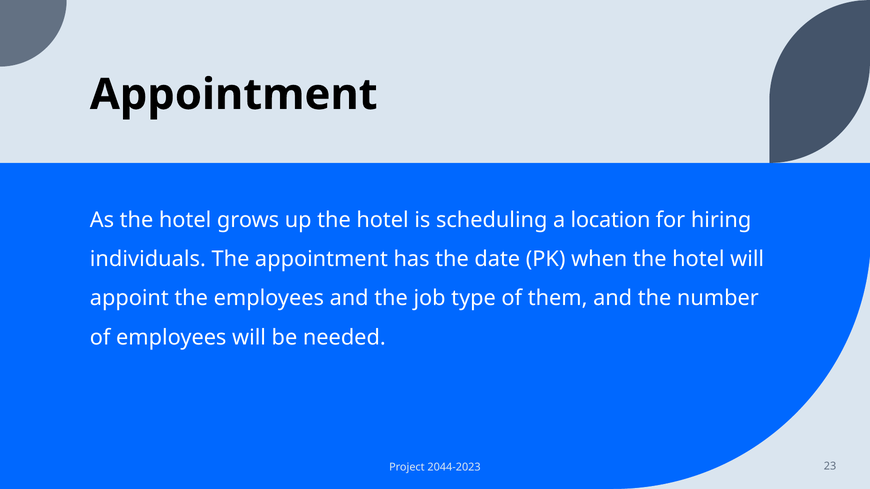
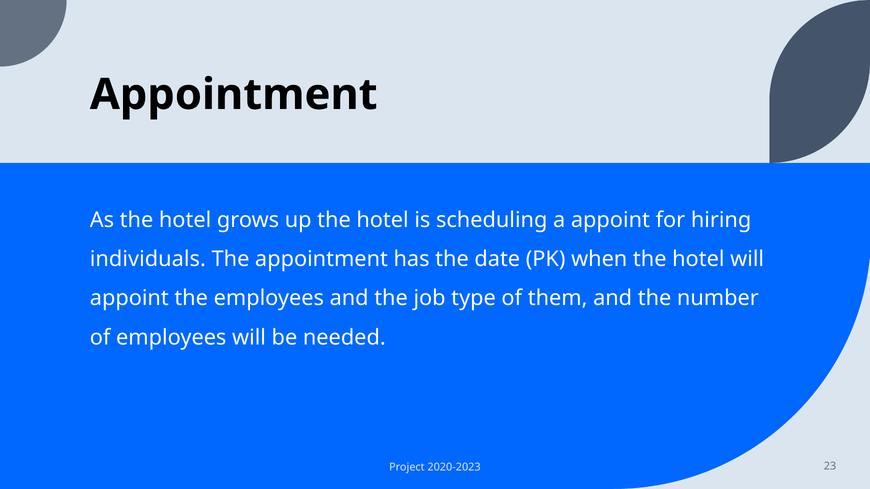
a location: location -> appoint (610, 220)
2044-2023: 2044-2023 -> 2020-2023 (454, 467)
